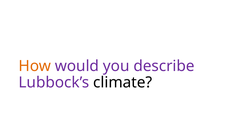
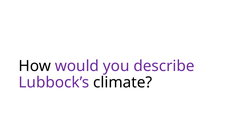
How colour: orange -> black (35, 66)
